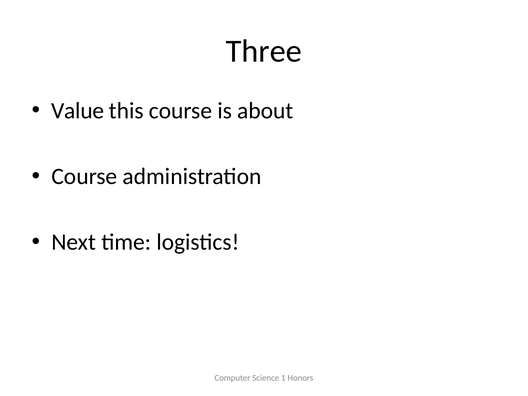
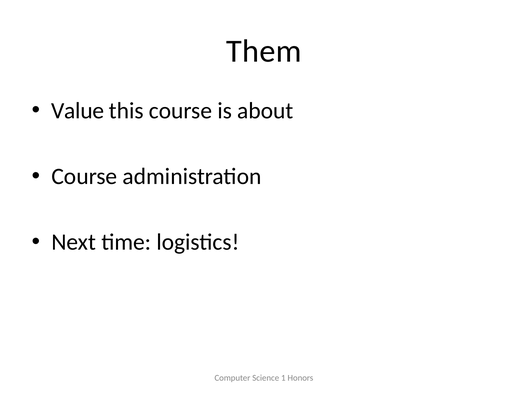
Three: Three -> Them (264, 51)
